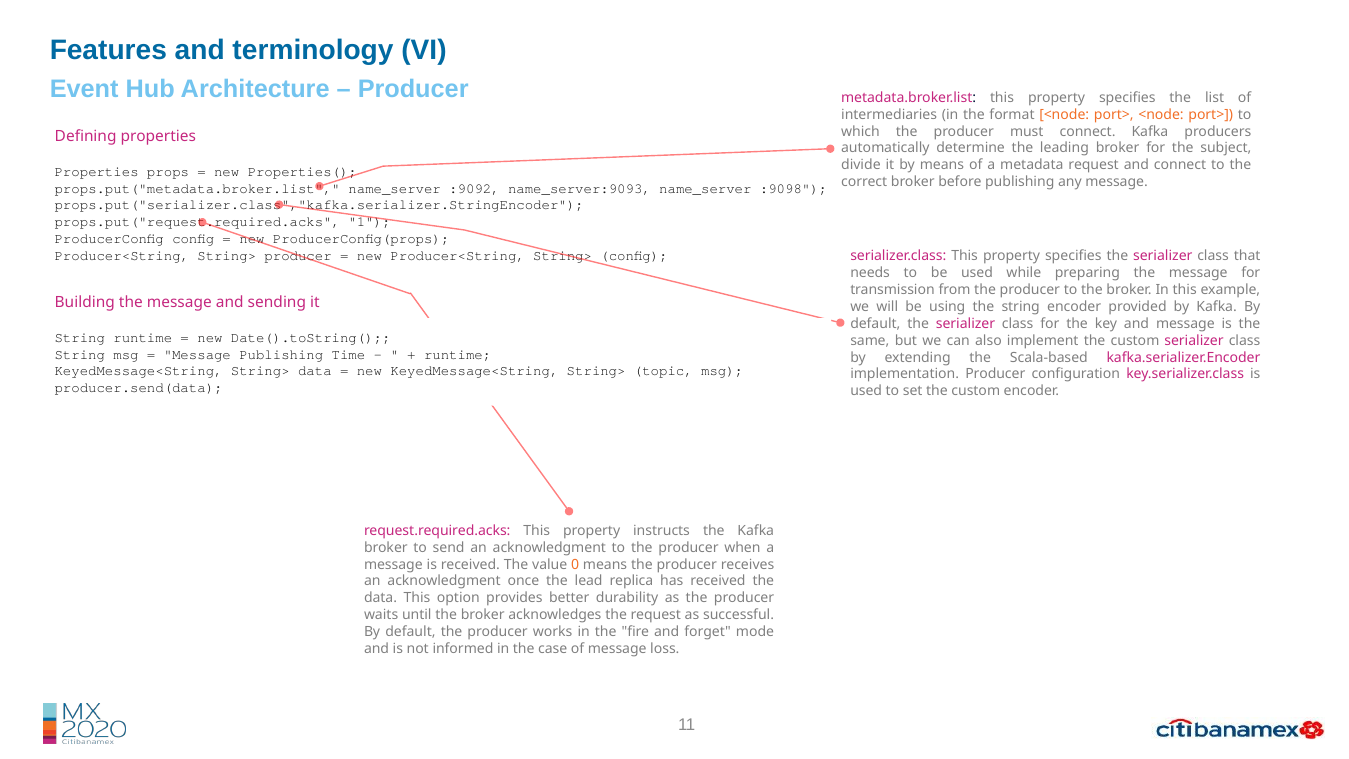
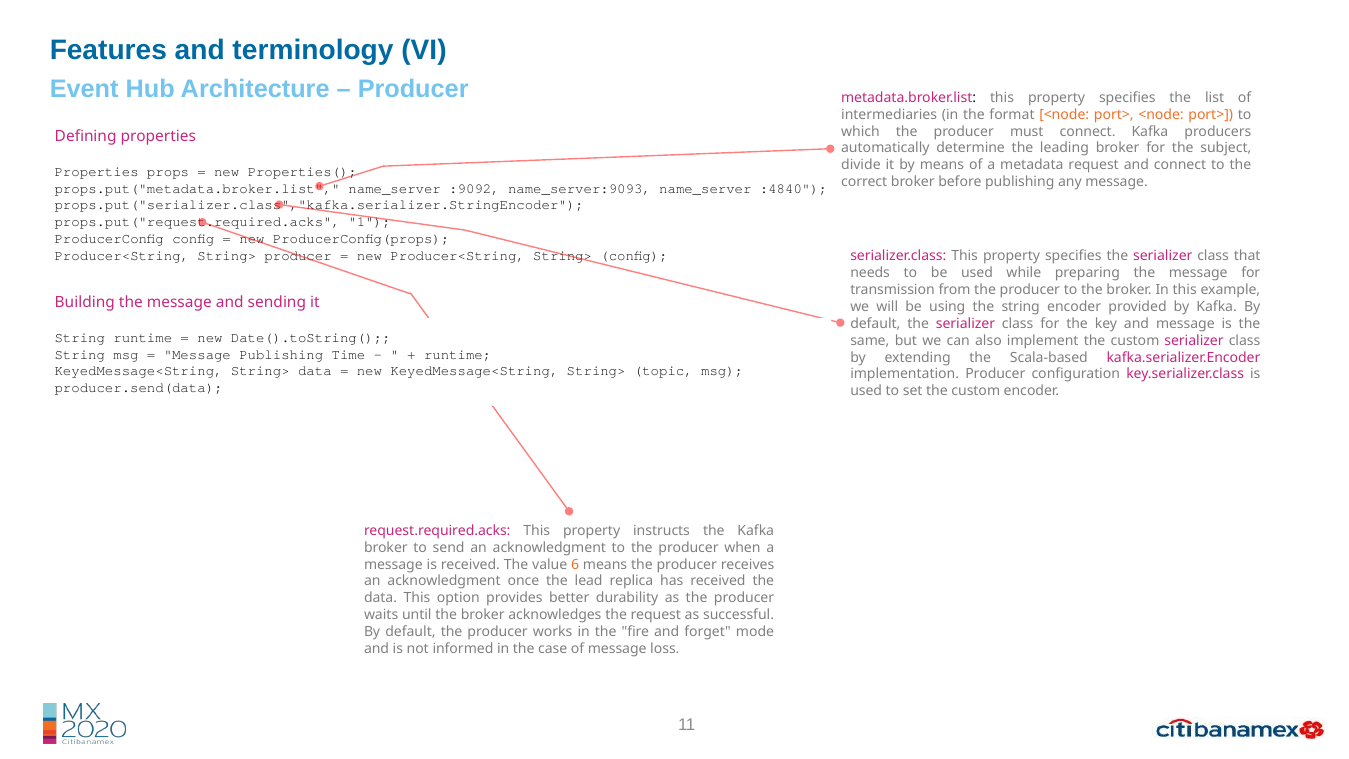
:9098: :9098 -> :4840 (794, 188)
0: 0 -> 6 (575, 564)
